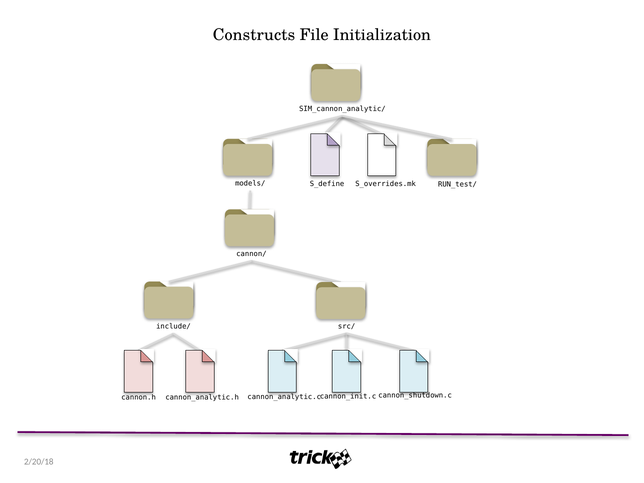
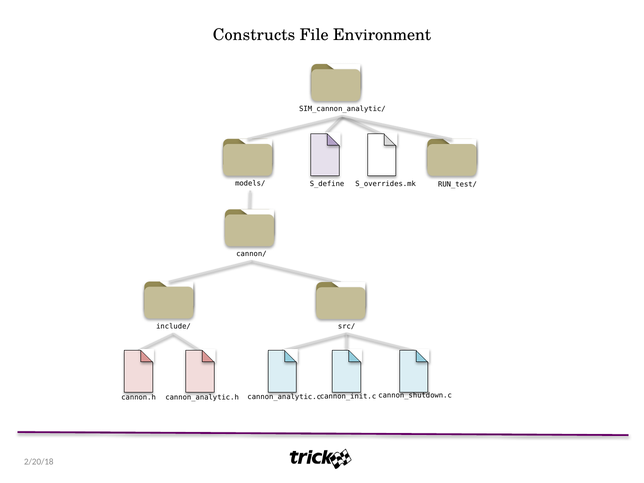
Initialization: Initialization -> Environment (382, 35)
